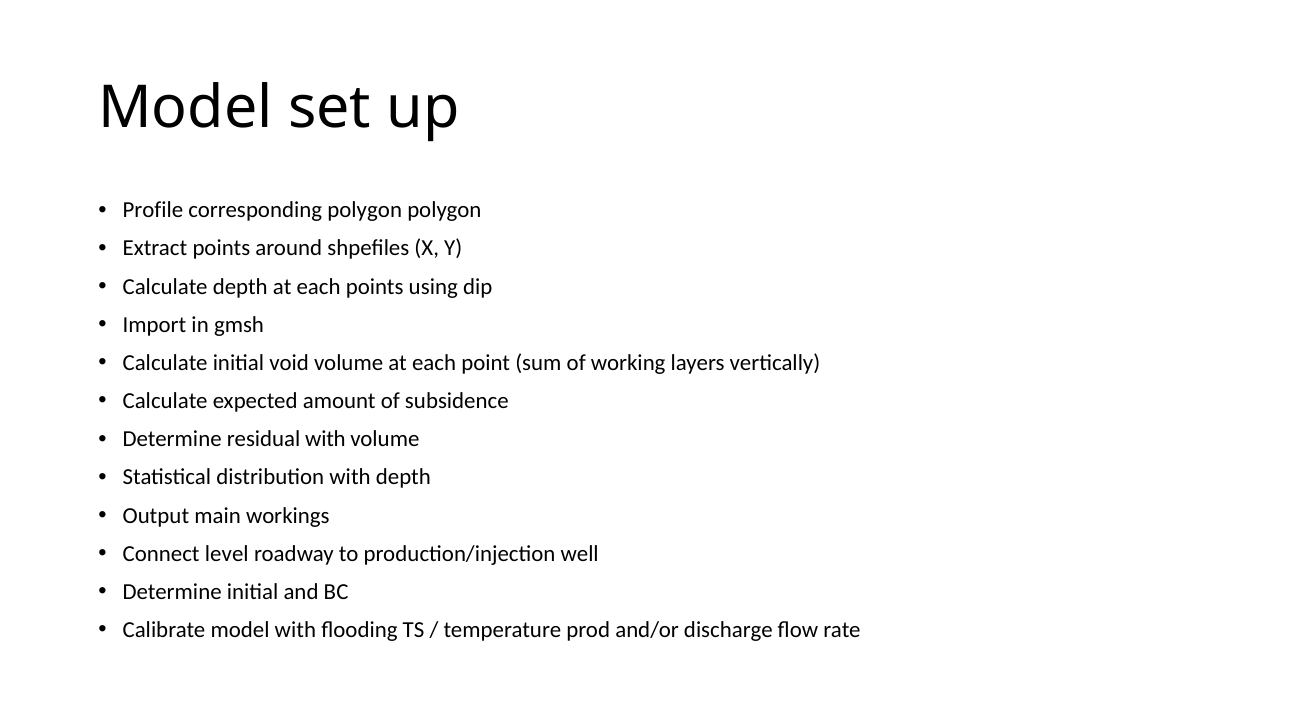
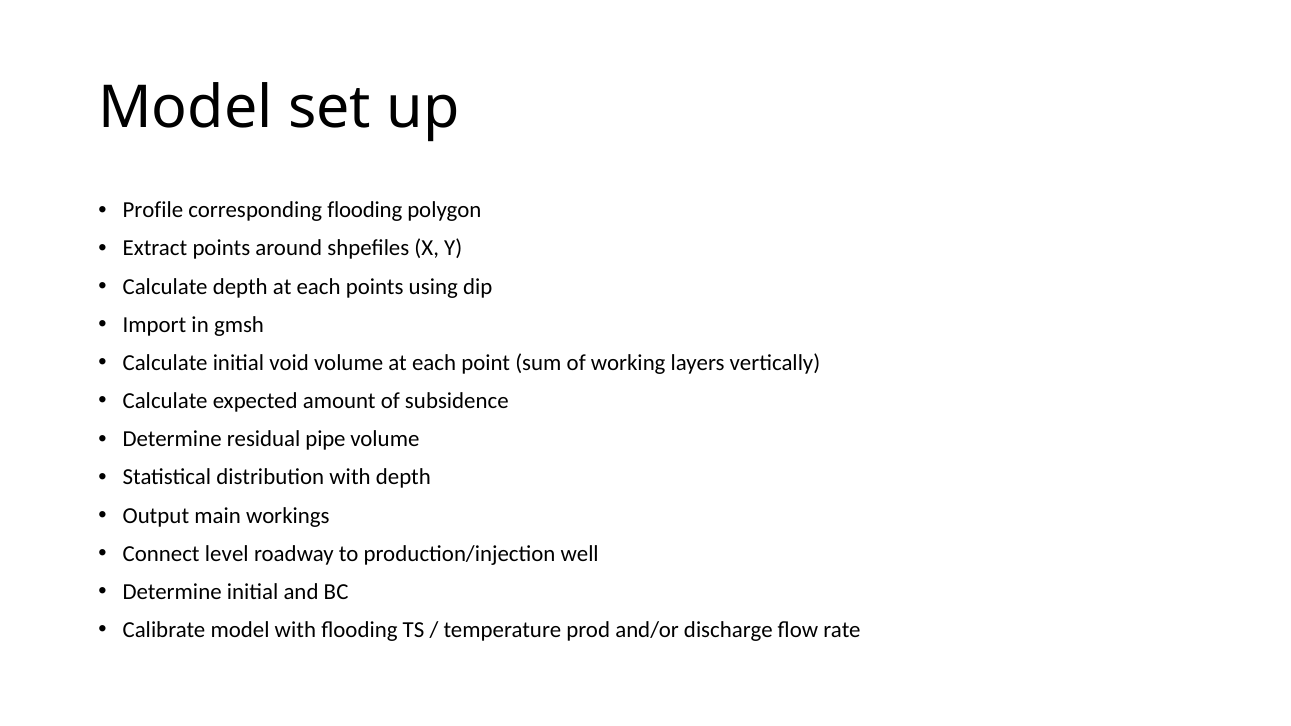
corresponding polygon: polygon -> flooding (365, 210)
residual with: with -> pipe (325, 439)
